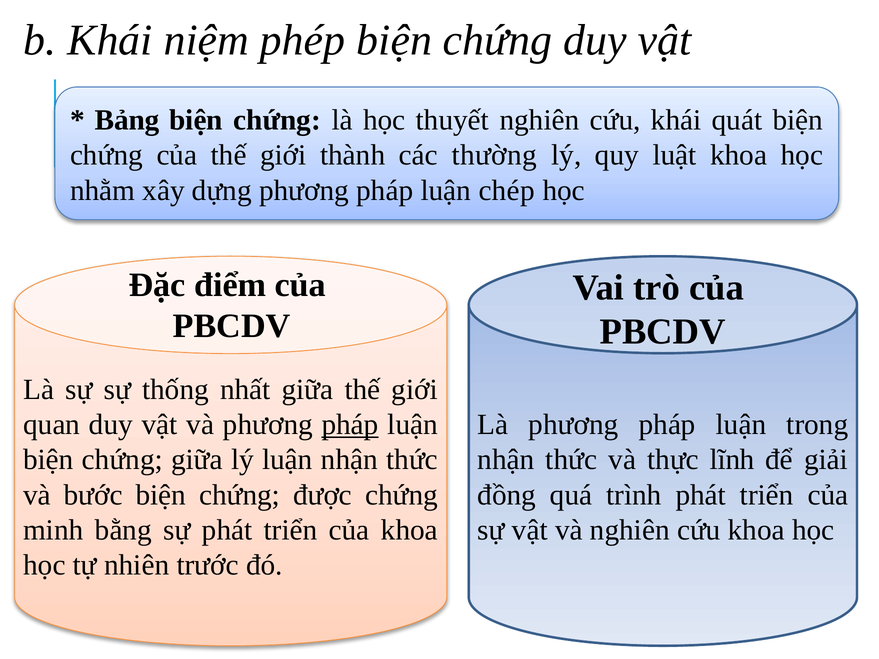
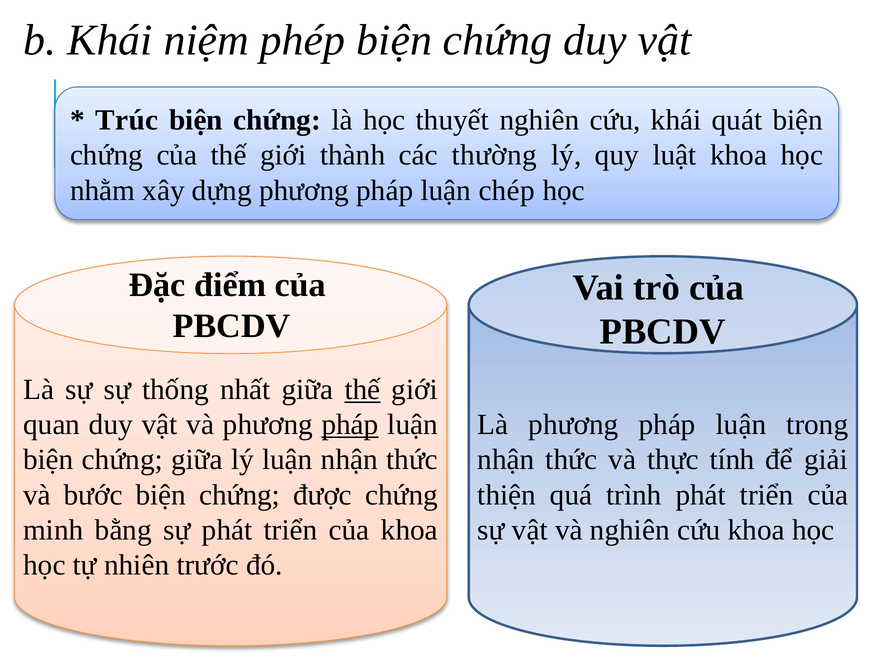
Bảng: Bảng -> Trúc (127, 120)
thế underline: none -> present (362, 390)
lĩnh: lĩnh -> tính (732, 460)
đồng: đồng -> thiện (507, 495)
